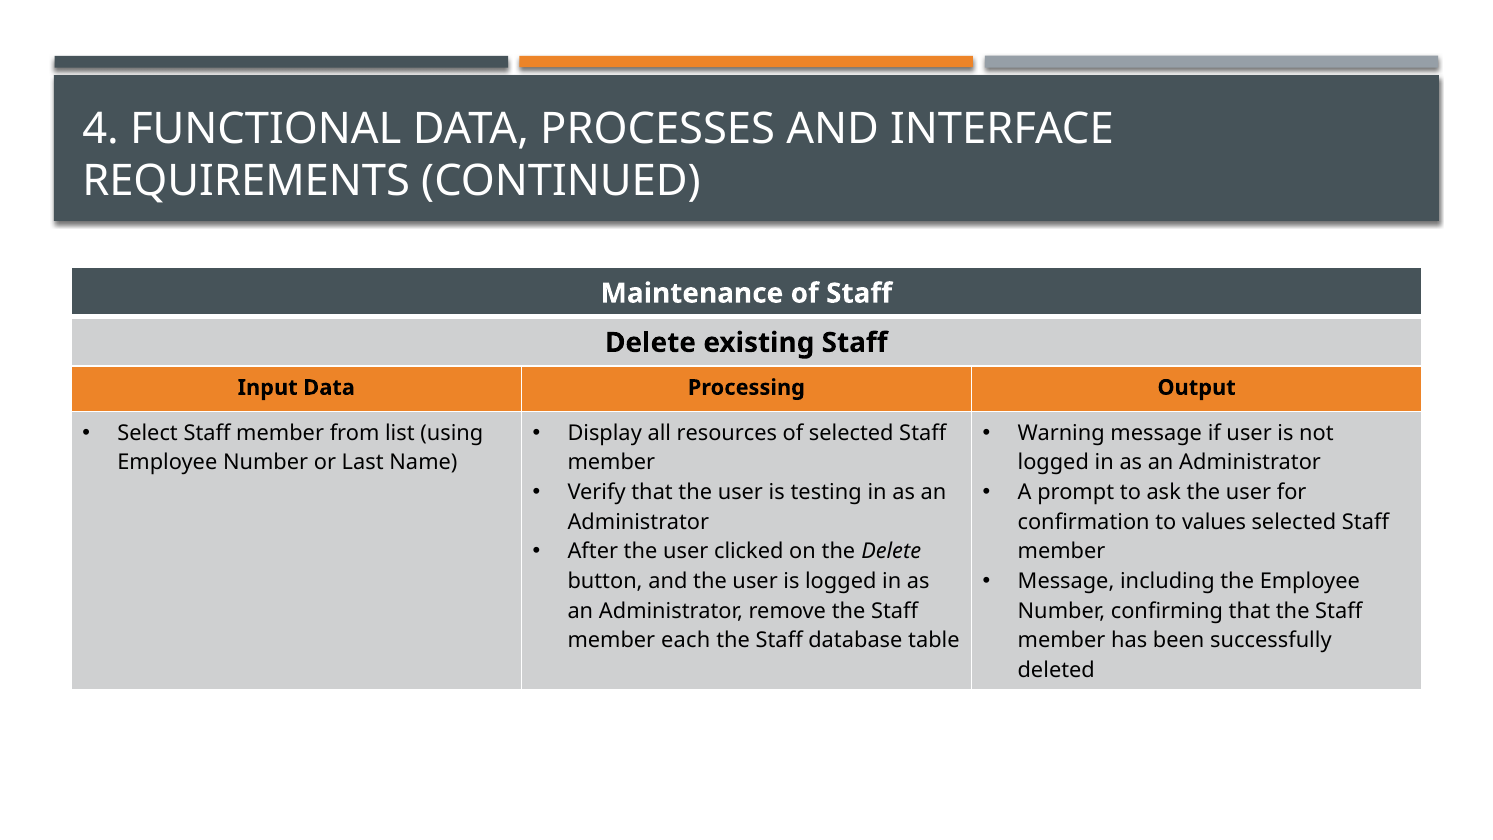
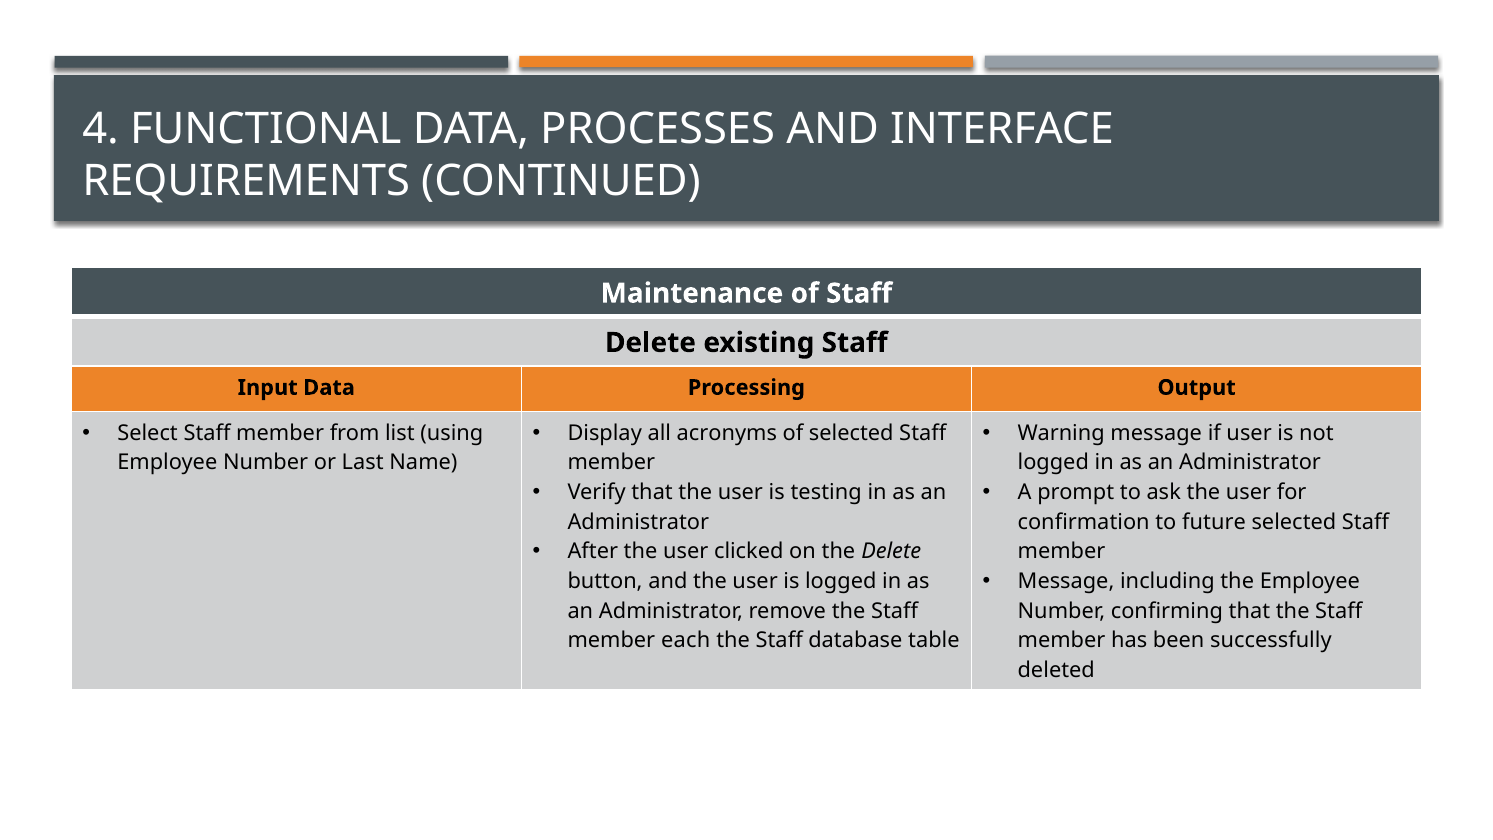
resources: resources -> acronyms (727, 433)
values: values -> future (1214, 522)
